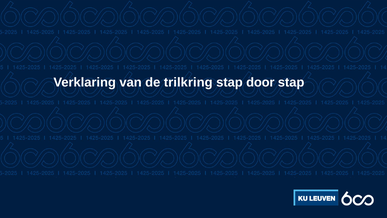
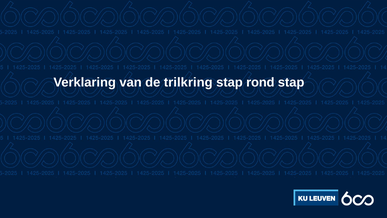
door: door -> rond (260, 82)
